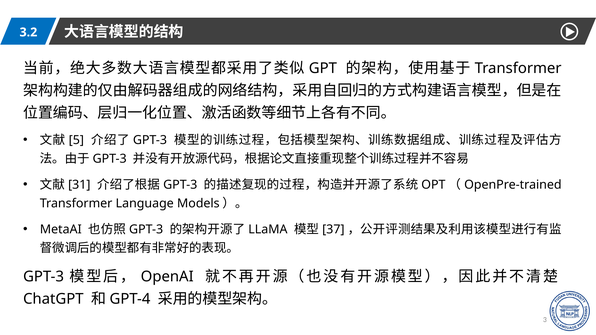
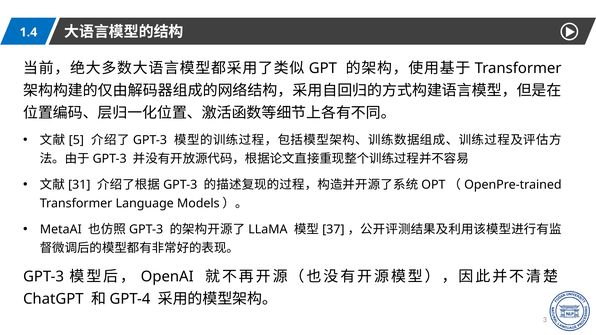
3.2: 3.2 -> 1.4 (28, 32)
